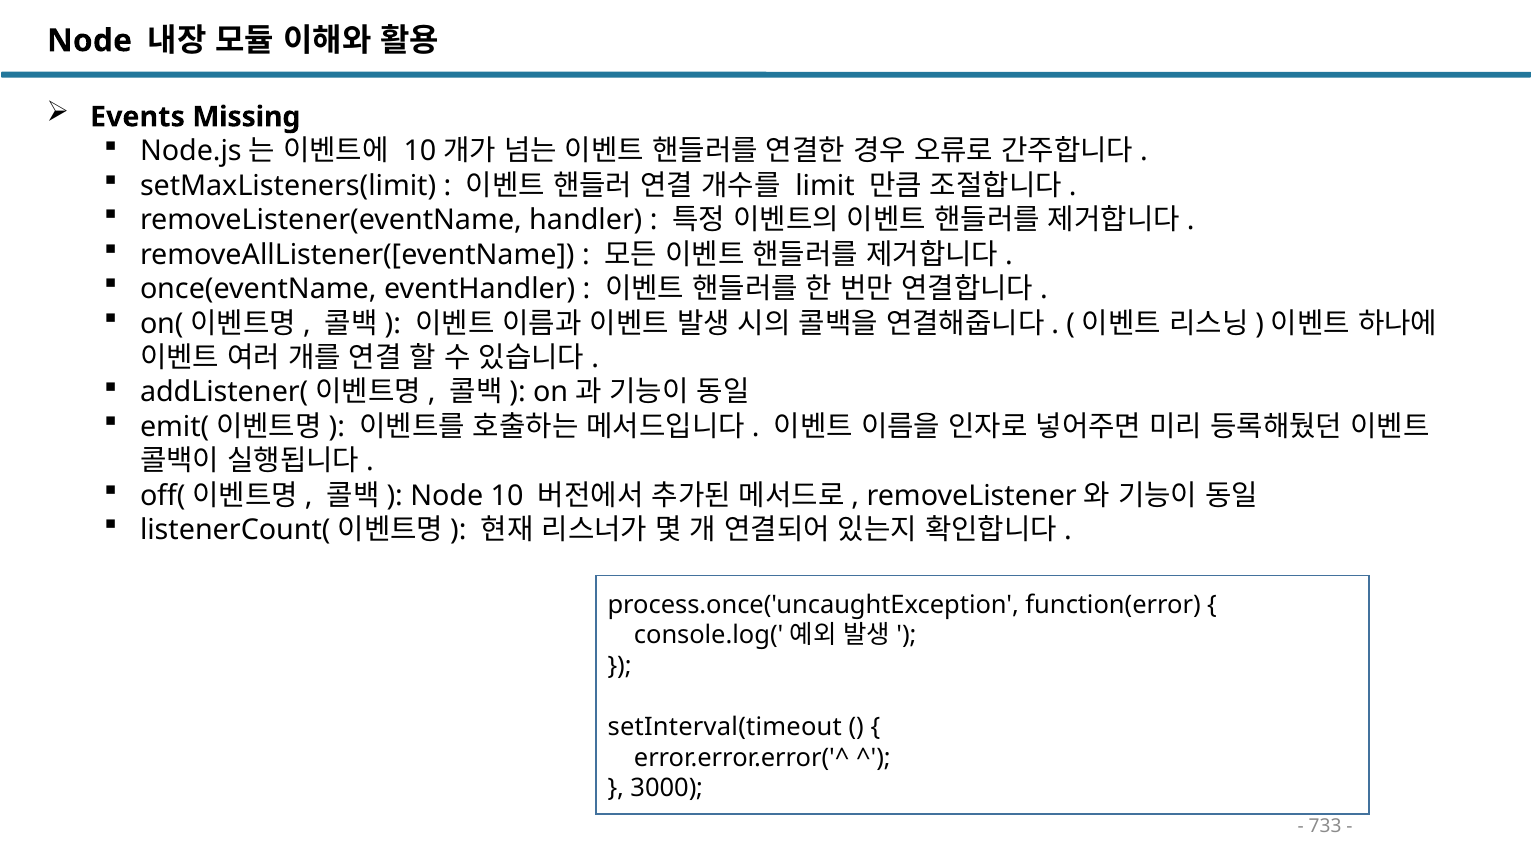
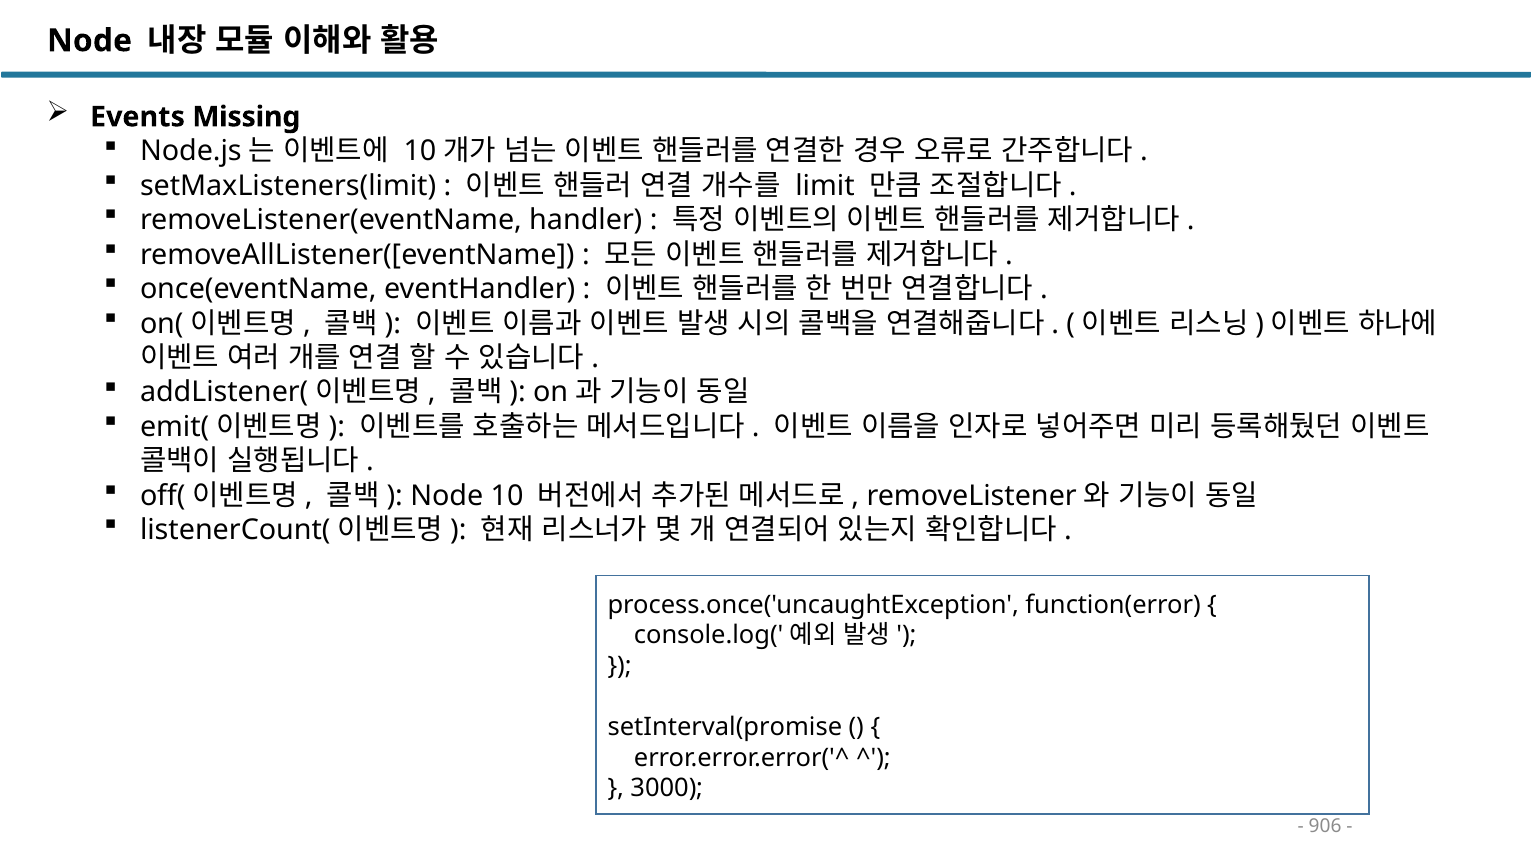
setInterval(timeout: setInterval(timeout -> setInterval(promise (725, 727)
733: 733 -> 906 (1325, 826)
